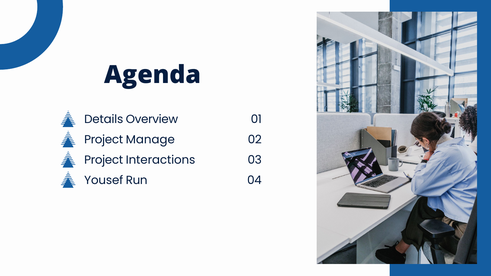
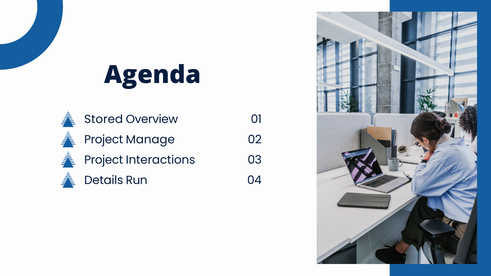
Details: Details -> Stored (104, 120)
Yousef: Yousef -> Details (104, 180)
